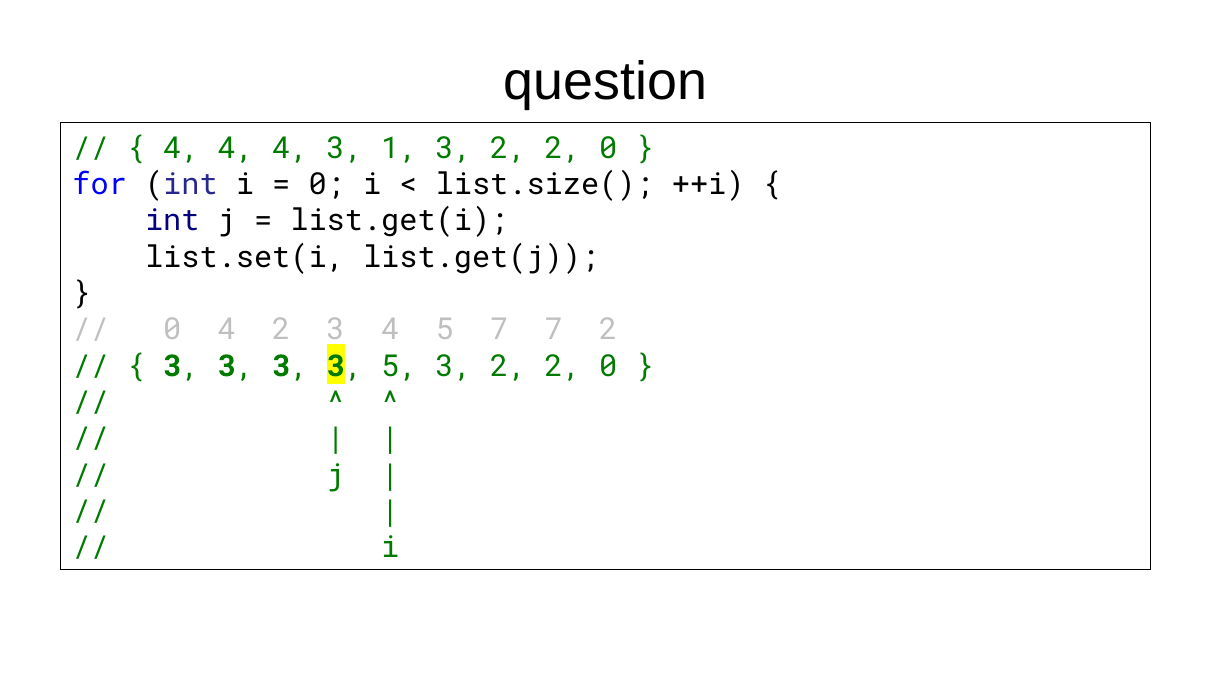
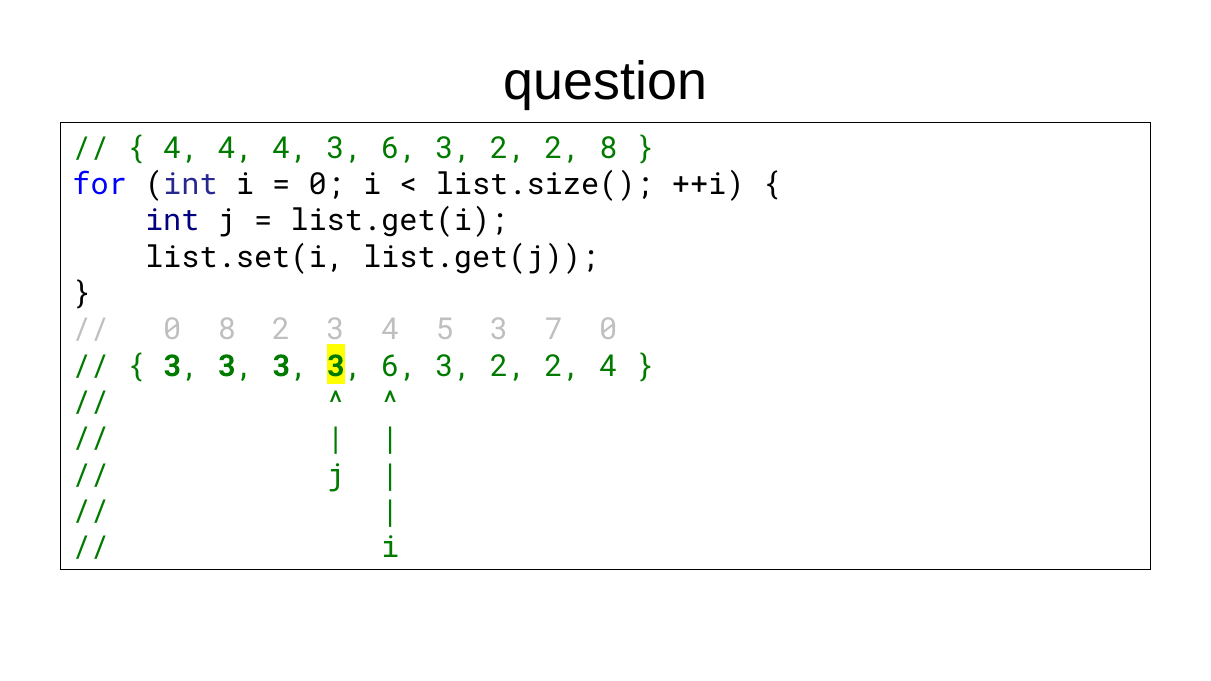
4 3 1: 1 -> 6 (399, 148)
0: 0 -> 8 (608, 148)
0 4: 4 -> 8 (227, 330)
5 7: 7 -> 3 (499, 330)
7 2: 2 -> 0 (608, 330)
3 3 5: 5 -> 6 (399, 366)
0: 0 -> 4 (608, 366)
